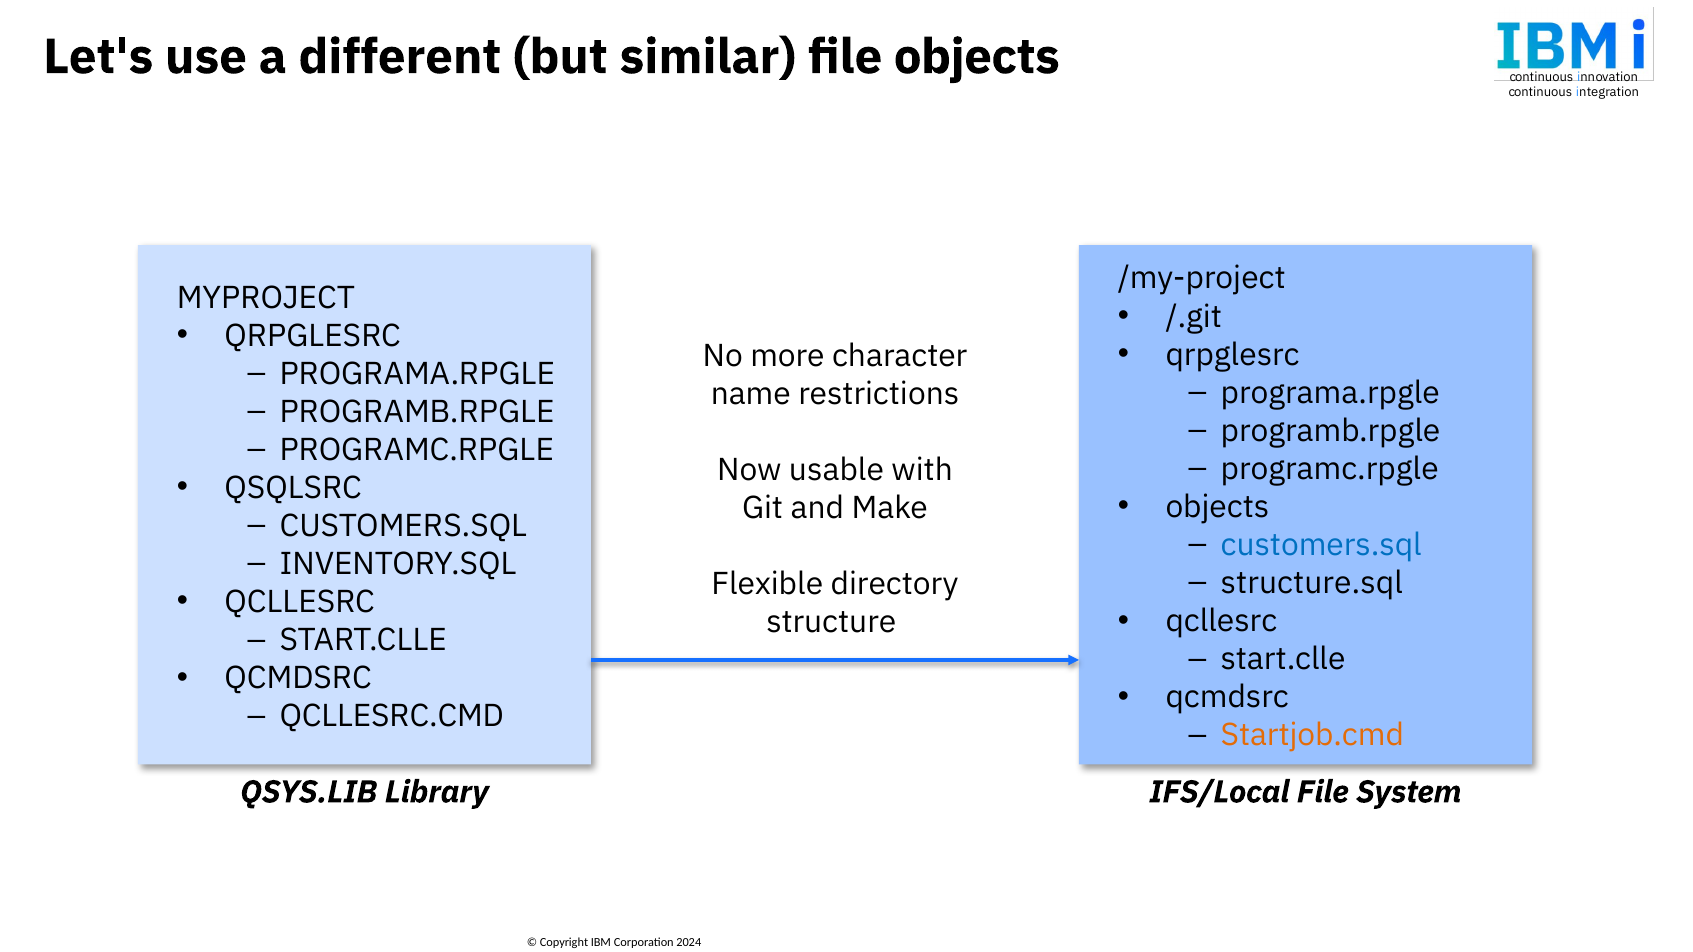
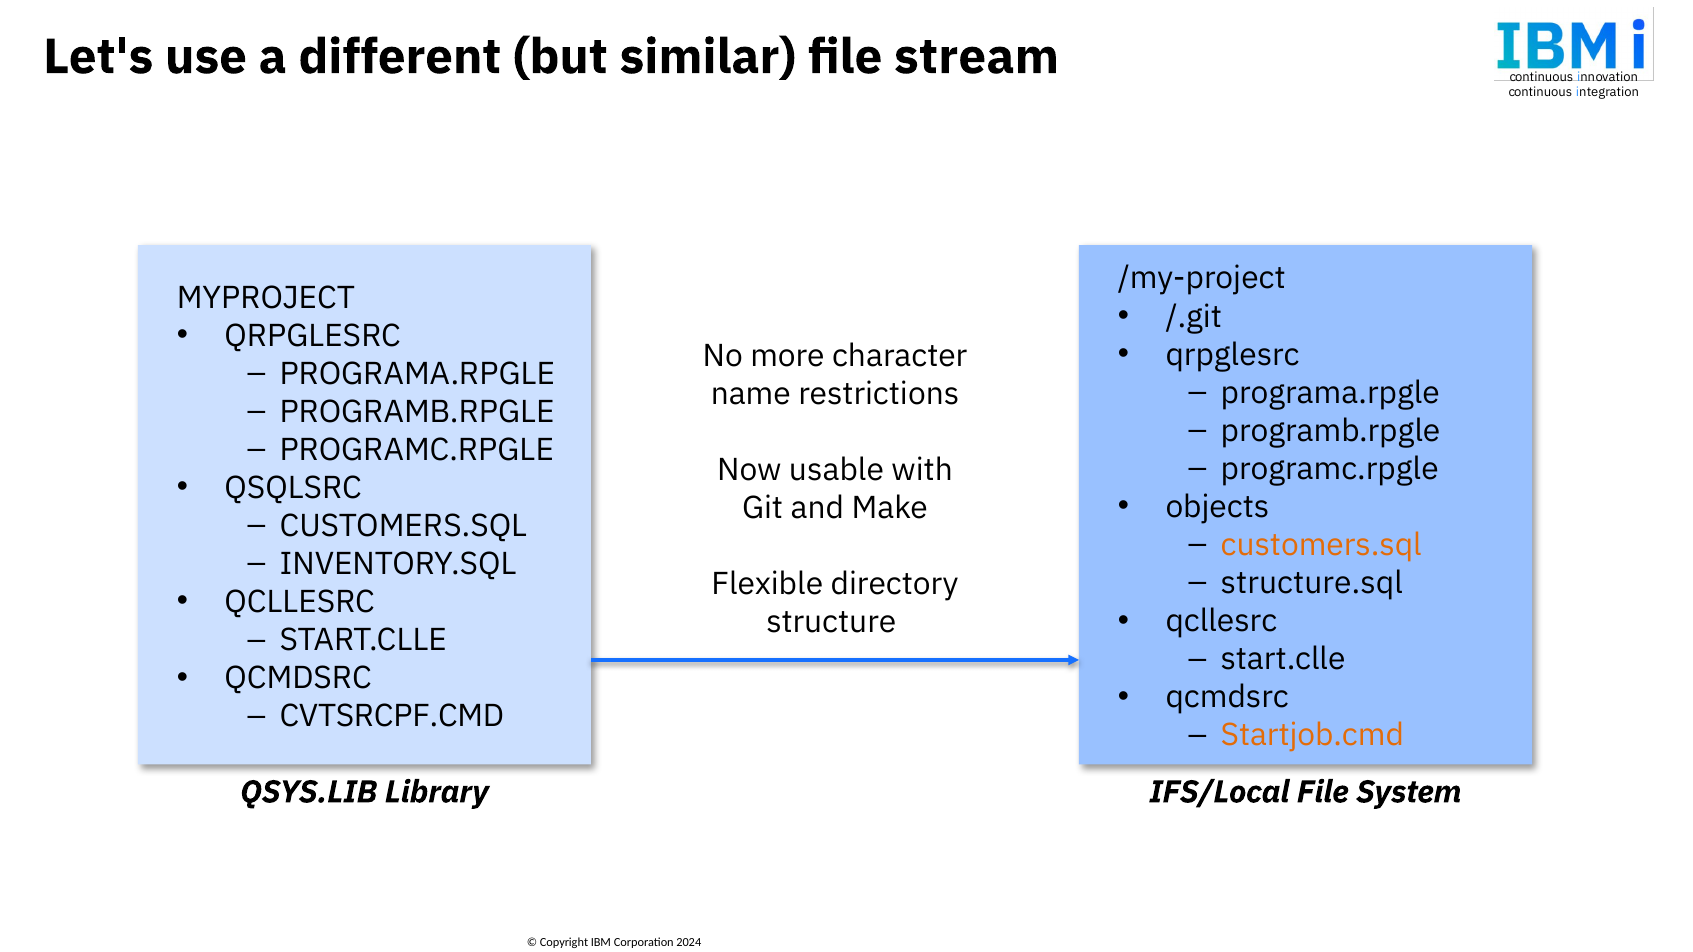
file objects: objects -> stream (976, 57)
customers.sql colour: blue -> orange (1321, 545)
QCLLESRC.CMD: QCLLESRC.CMD -> CVTSRCPF.CMD (392, 717)
